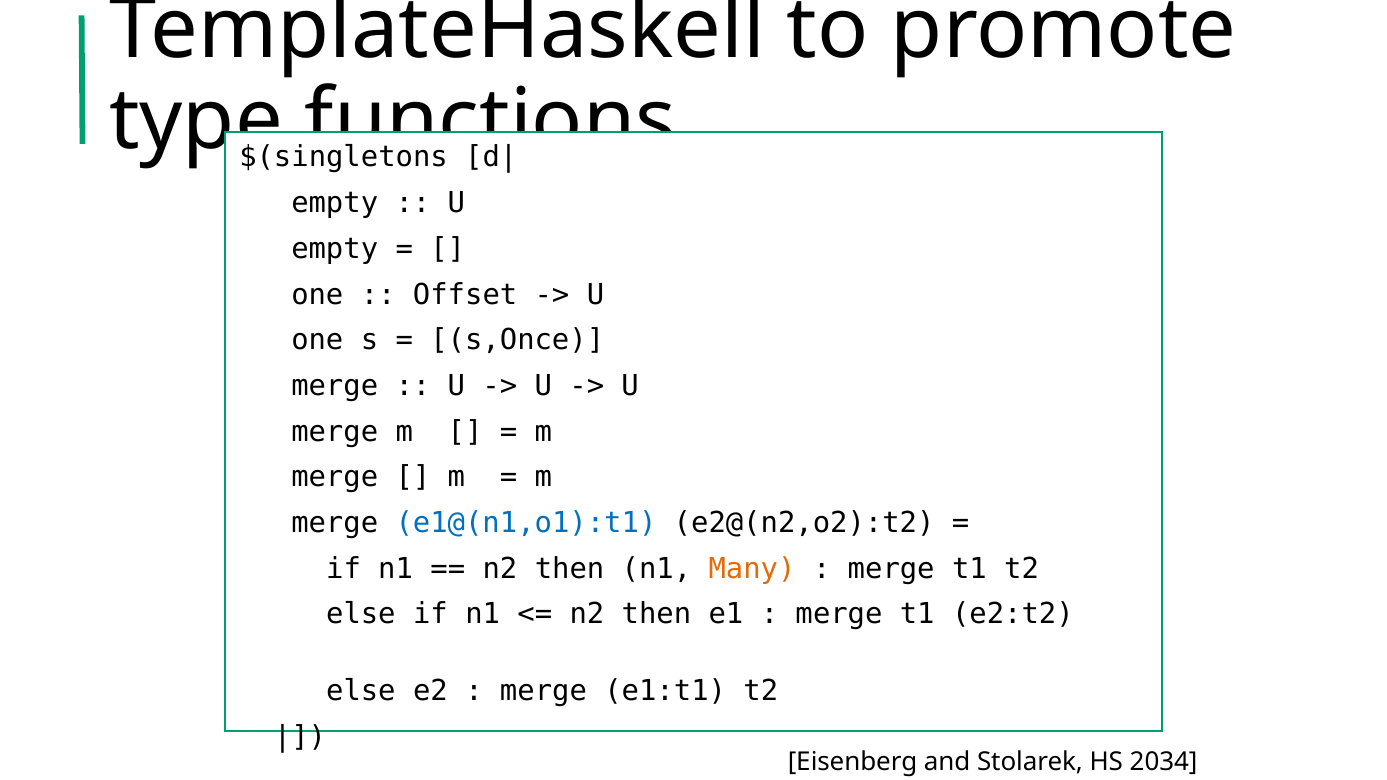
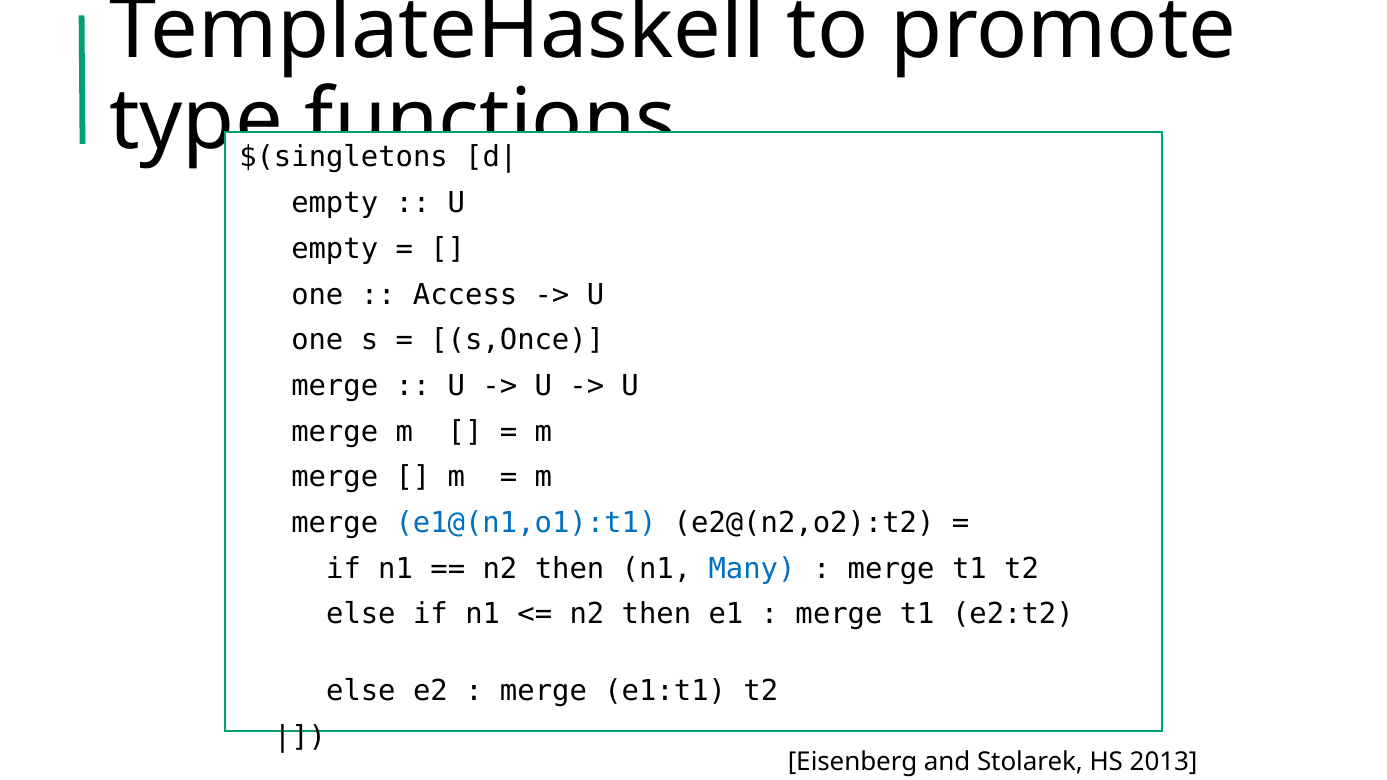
Offset: Offset -> Access (465, 295)
Many colour: orange -> blue (752, 569)
2034: 2034 -> 2013 (1164, 762)
